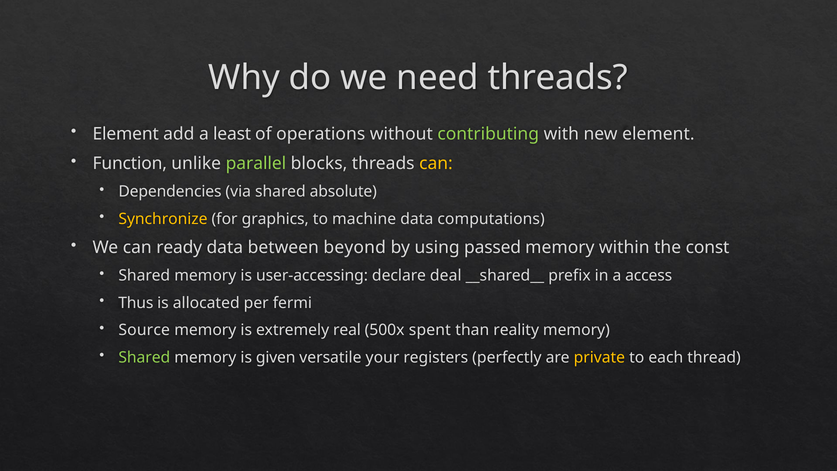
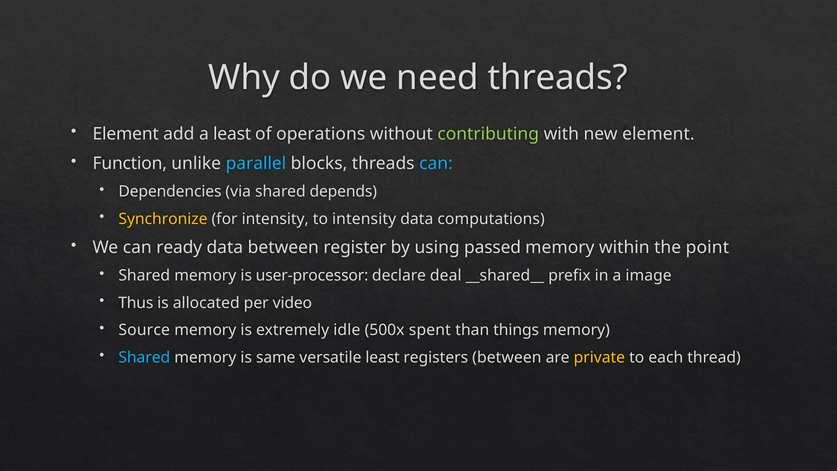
parallel colour: light green -> light blue (256, 163)
can colour: yellow -> light blue (436, 163)
absolute: absolute -> depends (343, 192)
for graphics: graphics -> intensity (275, 219)
to machine: machine -> intensity (364, 219)
beyond: beyond -> register (355, 247)
const: const -> point (707, 247)
user-accessing: user-accessing -> user-processor (312, 276)
access: access -> image (649, 276)
fermi: fermi -> video (292, 303)
real: real -> idle (347, 330)
reality: reality -> things (516, 330)
Shared colour: light green -> light blue (144, 357)
given: given -> same (276, 357)
versatile your: your -> least (383, 357)
registers perfectly: perfectly -> between (507, 357)
